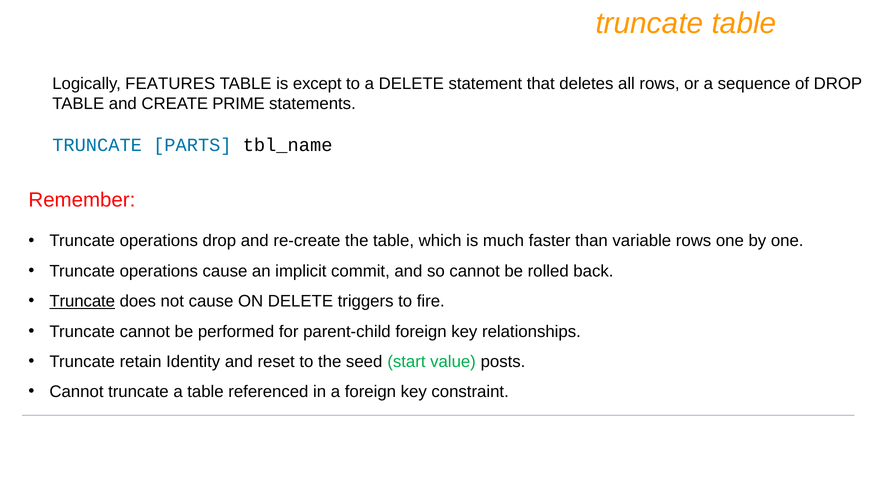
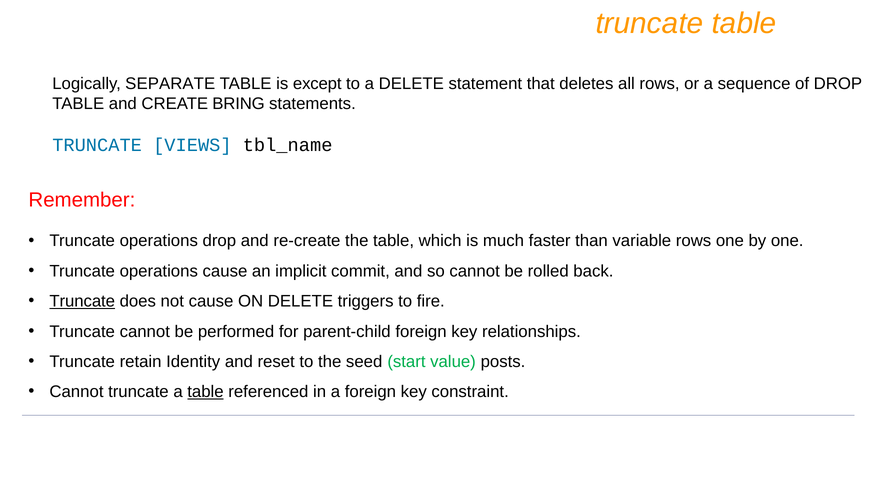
FEATURES: FEATURES -> SEPARATE (170, 84)
PRIME: PRIME -> BRING (239, 104)
PARTS: PARTS -> VIEWS (192, 145)
table underline: none -> present (206, 392)
